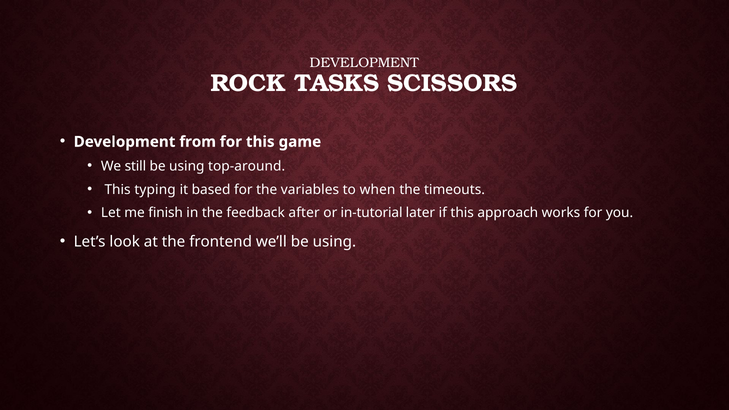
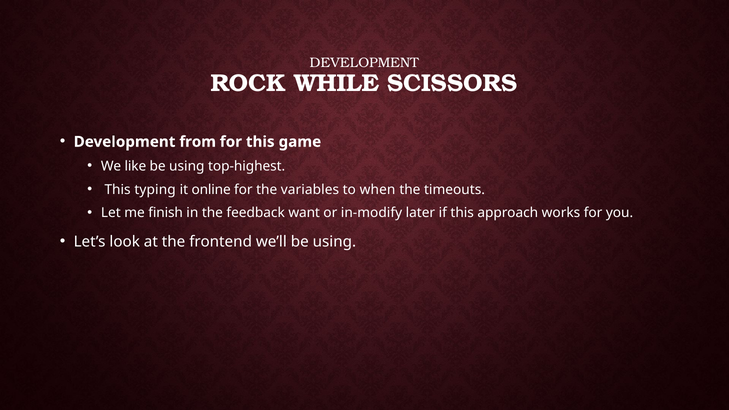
TASKS: TASKS -> WHILE (337, 83)
still: still -> like (135, 166)
top-around: top-around -> top-highest (247, 166)
based: based -> online (211, 190)
after: after -> want (304, 213)
in-tutorial: in-tutorial -> in-modify (371, 213)
